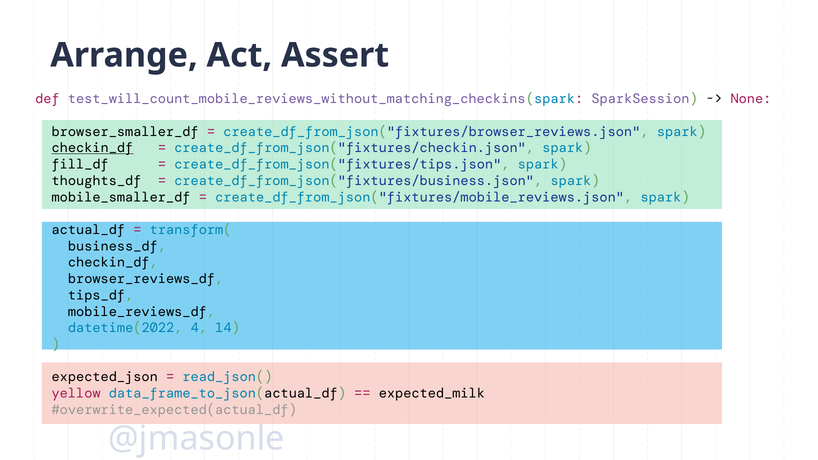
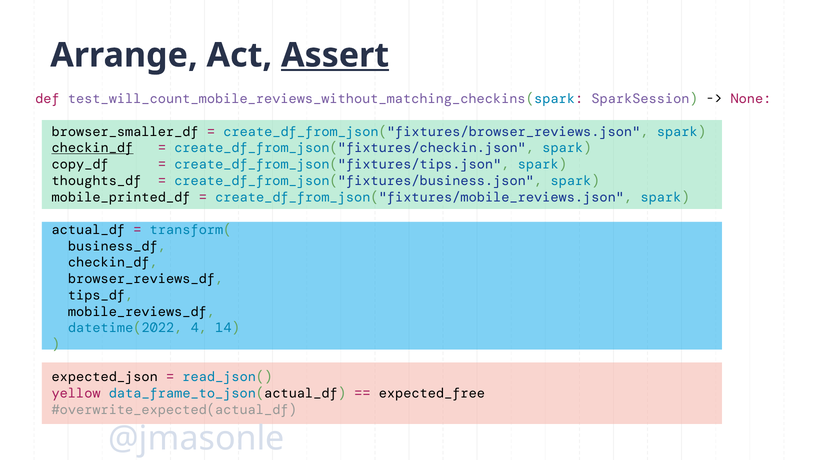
Assert underline: none -> present (335, 55)
fill_df: fill_df -> copy_df (80, 164)
mobile_smaller_df: mobile_smaller_df -> mobile_printed_df (121, 197)
expected_milk: expected_milk -> expected_free (432, 393)
